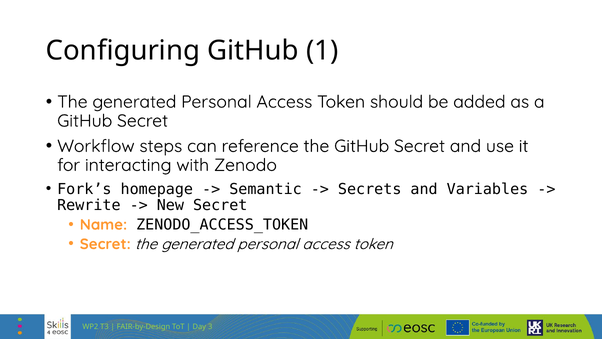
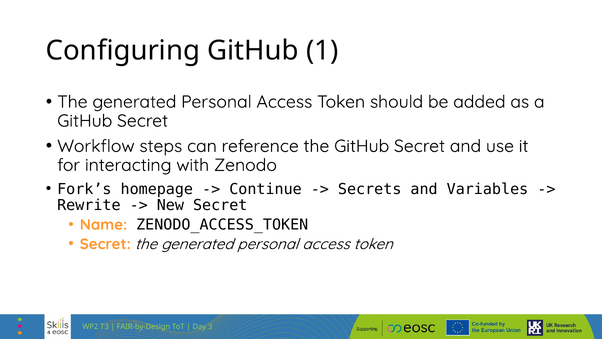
Semantic: Semantic -> Continue (266, 189)
